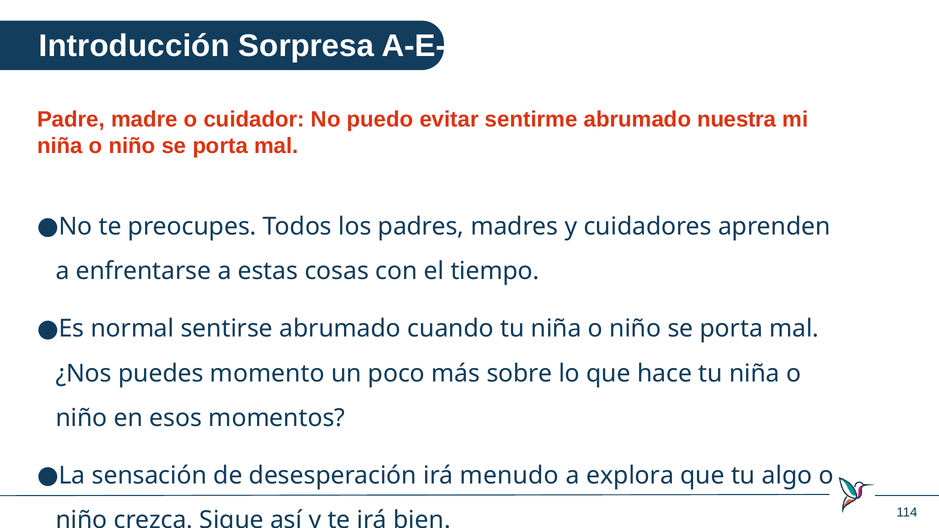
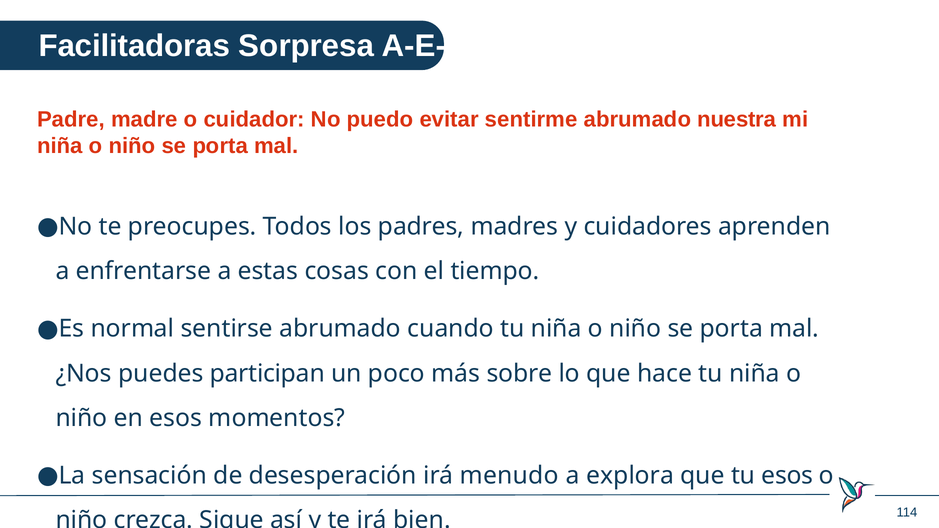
Introducción: Introducción -> Facilitadoras (134, 46)
momento: momento -> participan (267, 374)
tu algo: algo -> esos (787, 476)
